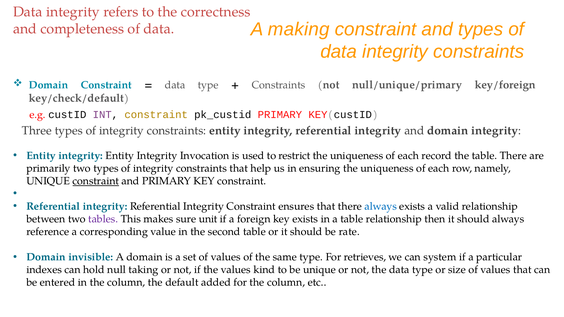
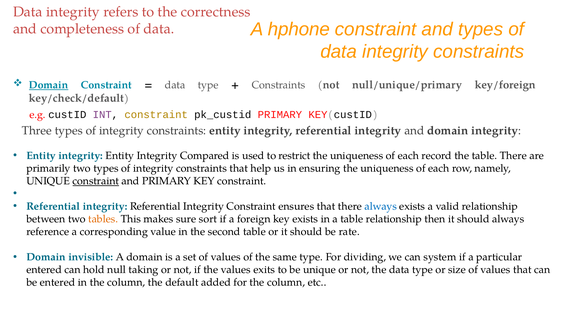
making: making -> hphone (299, 29)
Domain underline: none -> present (49, 85)
Invocation: Invocation -> Compared (205, 156)
tables colour: purple -> orange (103, 219)
unit: unit -> sort (208, 219)
retrieves: retrieves -> dividing (365, 257)
indexes: indexes -> entered (44, 270)
kind: kind -> exits (264, 270)
